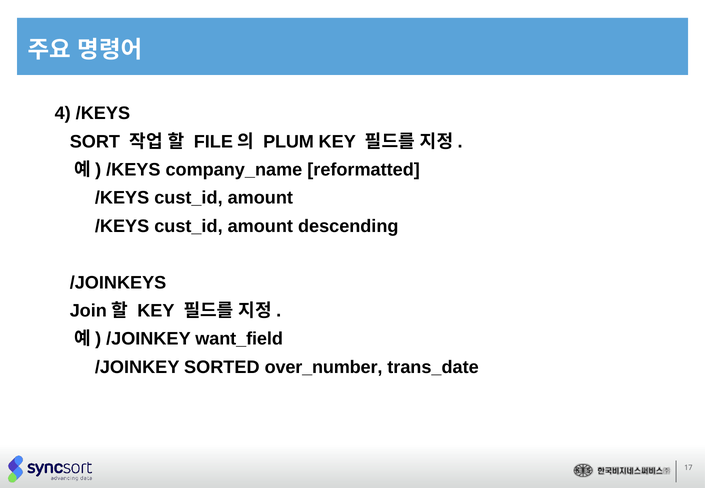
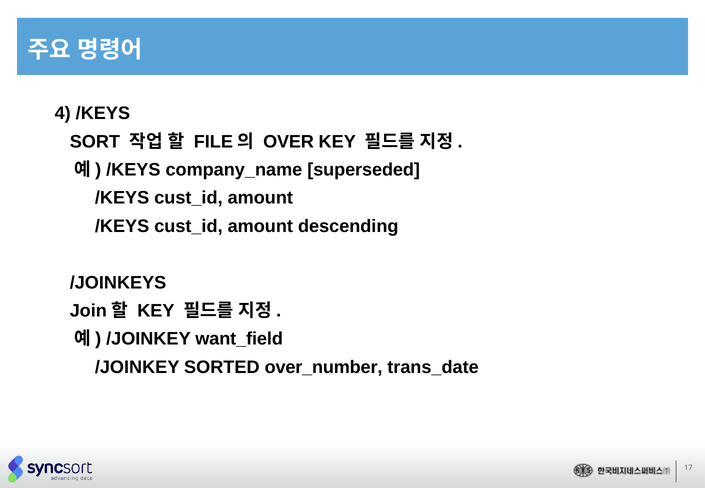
PLUM: PLUM -> OVER (289, 142)
reformatted: reformatted -> superseded (364, 170)
